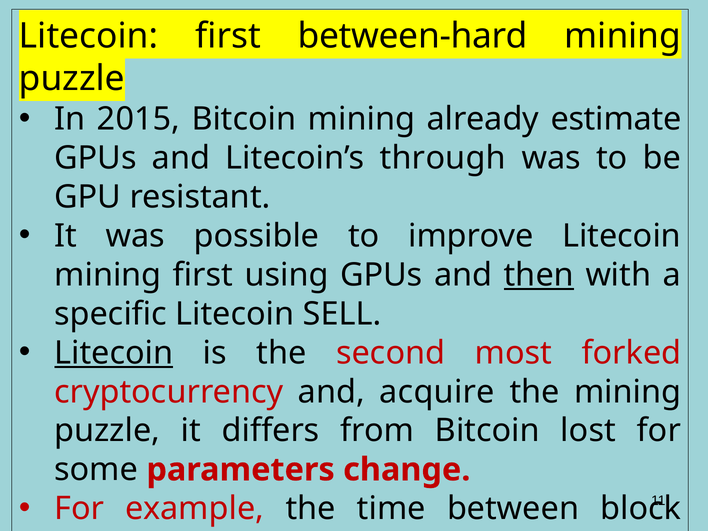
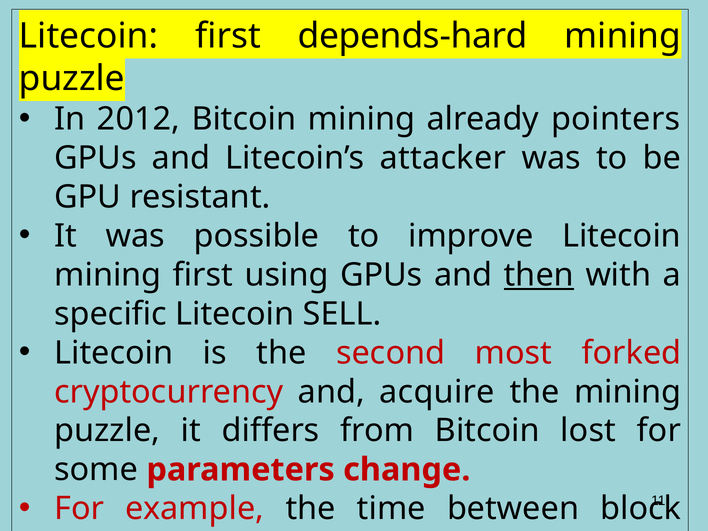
between-hard: between-hard -> depends-hard (413, 36)
2015: 2015 -> 2012 (138, 119)
estimate: estimate -> pointers (616, 119)
through: through -> attacker (443, 158)
Litecoin underline: present -> none (114, 353)
